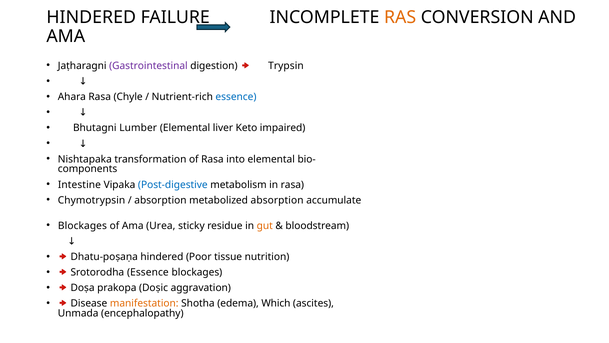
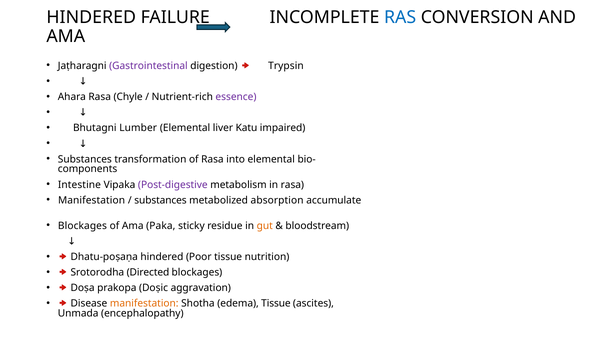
RAS colour: orange -> blue (400, 17)
essence colour: blue -> purple (236, 97)
Keto: Keto -> Katu (246, 128)
Nishtapaka: Nishtapaka -> Substances (85, 159)
Post-digestive colour: blue -> purple (173, 184)
Chymotrypsin: Chymotrypsin -> Manifestation (92, 200)
absorption: absorption -> substances (161, 200)
Urea: Urea -> Paka (161, 225)
Srotorodha Essence: Essence -> Directed (148, 272)
edema Which: Which -> Tissue (276, 303)
